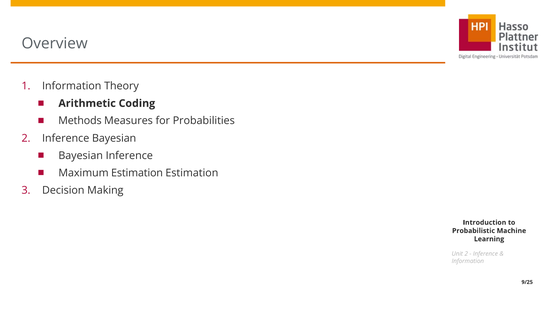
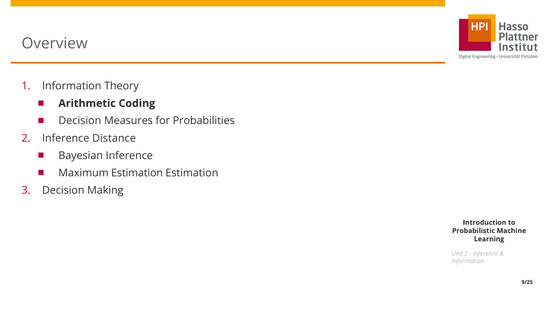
Methods: Methods -> Decision (80, 121)
Inference Bayesian: Bayesian -> Distance (114, 138)
